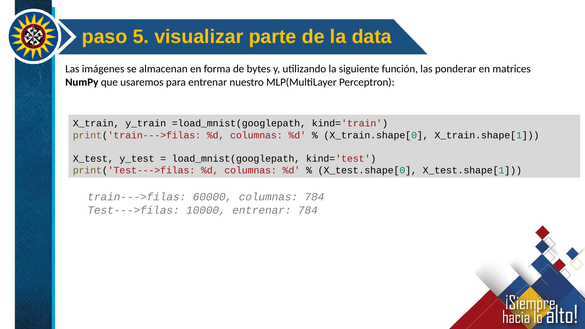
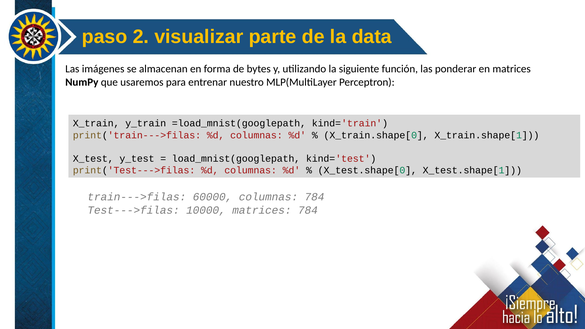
5: 5 -> 2 (141, 37)
10000 entrenar: entrenar -> matrices (262, 210)
